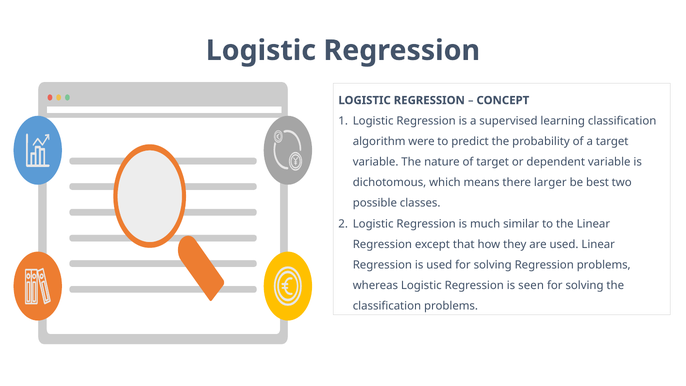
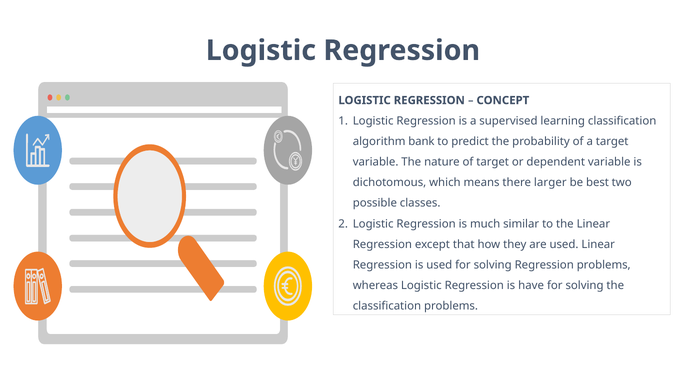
were: were -> bank (421, 141)
seen: seen -> have (531, 285)
